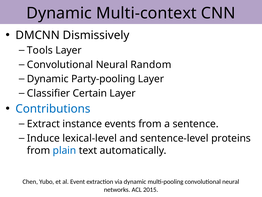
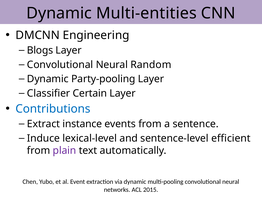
Multi-context: Multi-context -> Multi-entities (146, 13)
Dismissively: Dismissively -> Engineering (96, 35)
Tools: Tools -> Blogs (40, 50)
proteins: proteins -> efficient (231, 138)
plain colour: blue -> purple (65, 150)
